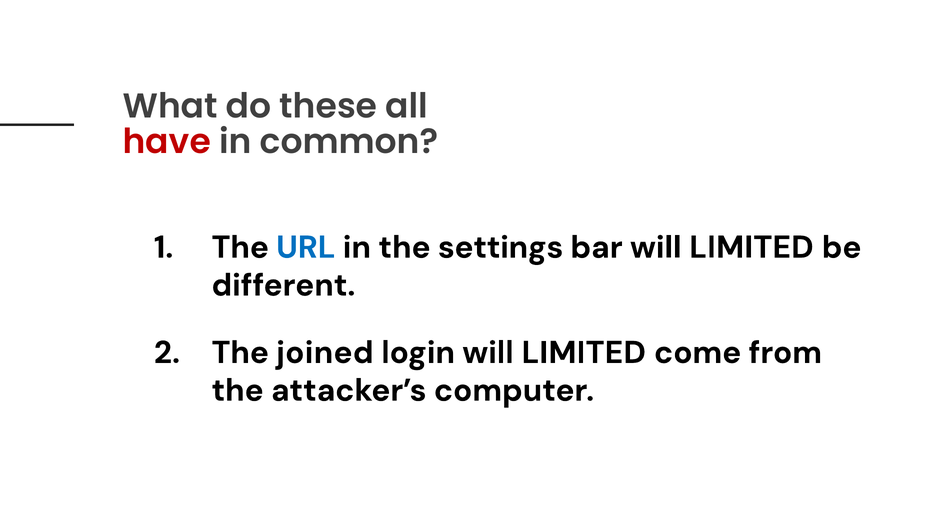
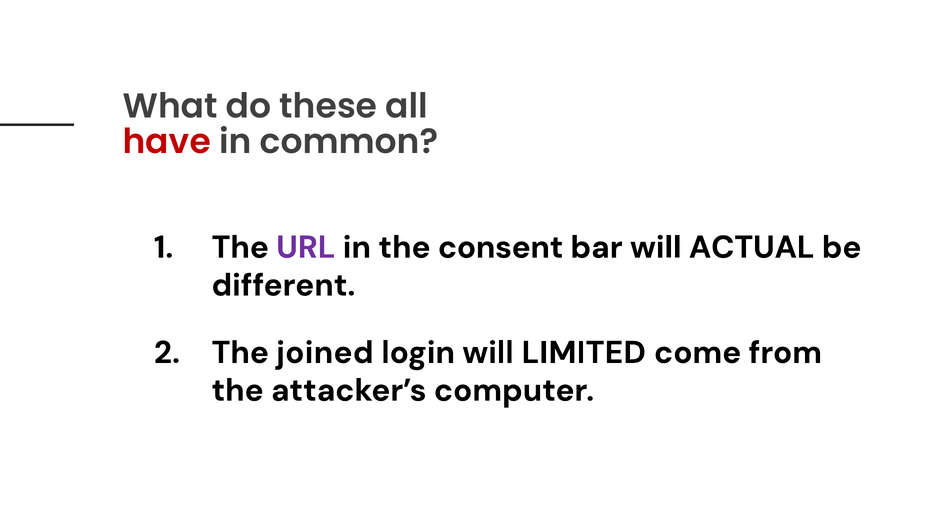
URL colour: blue -> purple (306, 248)
settings: settings -> consent (501, 248)
bar will LIMITED: LIMITED -> ACTUAL (752, 248)
